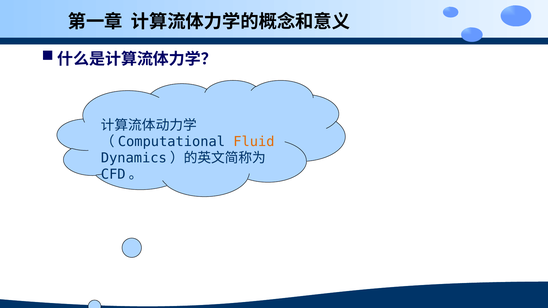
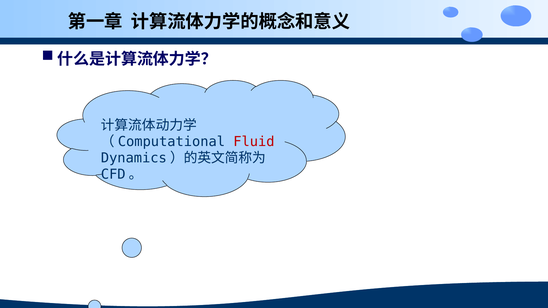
Fluid colour: orange -> red (254, 142)
